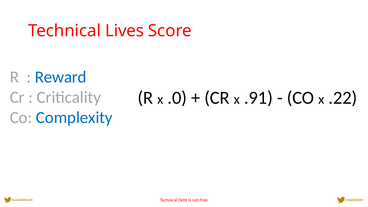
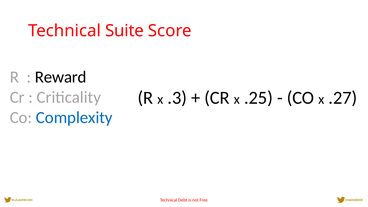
Lives: Lives -> Suite (125, 31)
Reward colour: blue -> black (61, 77)
.0: .0 -> .3 (177, 98)
.91: .91 -> .25 (258, 98)
.22: .22 -> .27 (343, 98)
